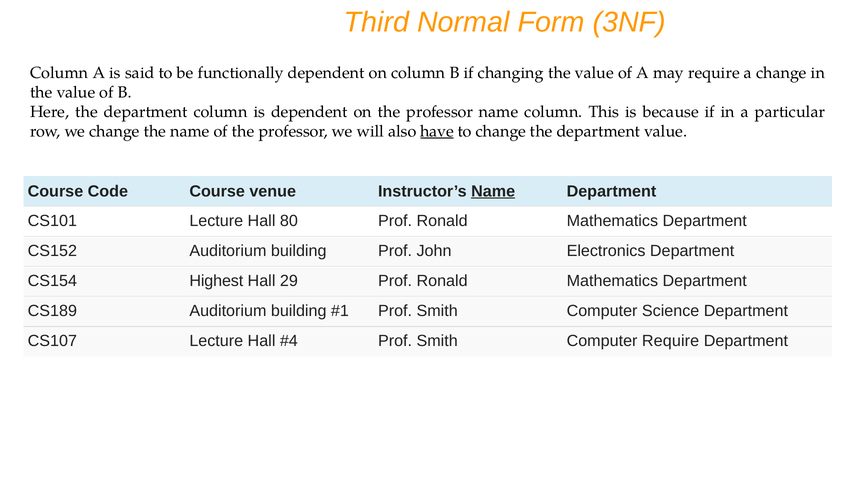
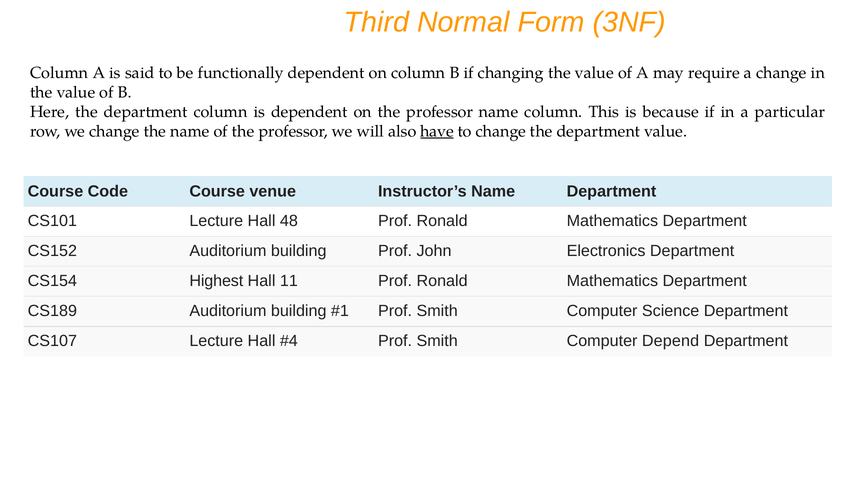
Name underline: present -> none (493, 191)
80: 80 -> 48 (289, 221)
29: 29 -> 11 (289, 281)
Computer Require: Require -> Depend (671, 341)
